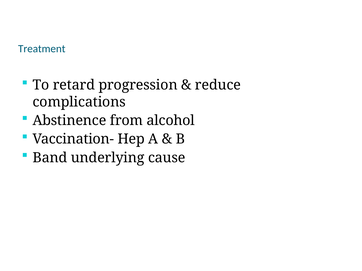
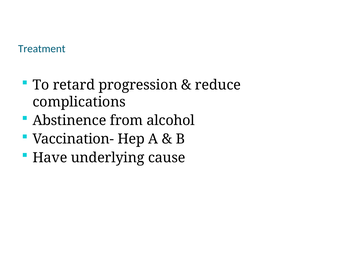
Band: Band -> Have (50, 158)
